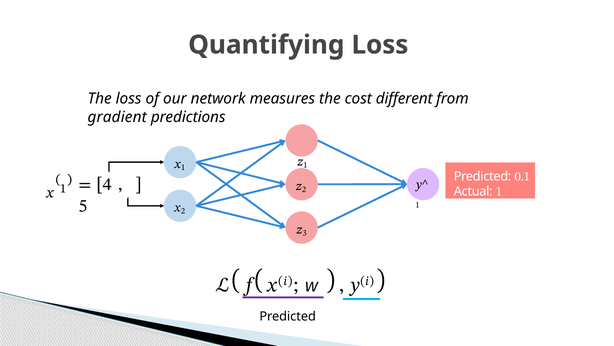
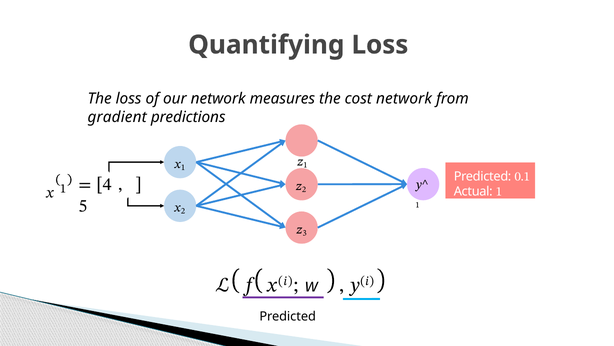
cost different: different -> network (404, 99)
